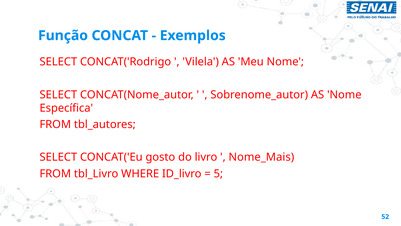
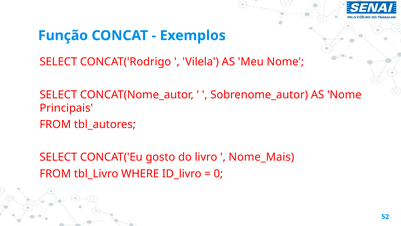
Específica: Específica -> Principais (66, 108)
5: 5 -> 0 (218, 173)
